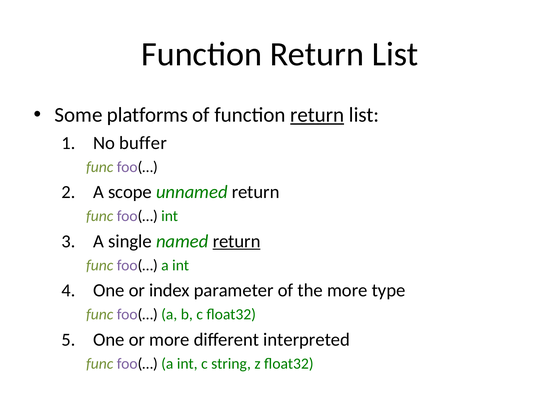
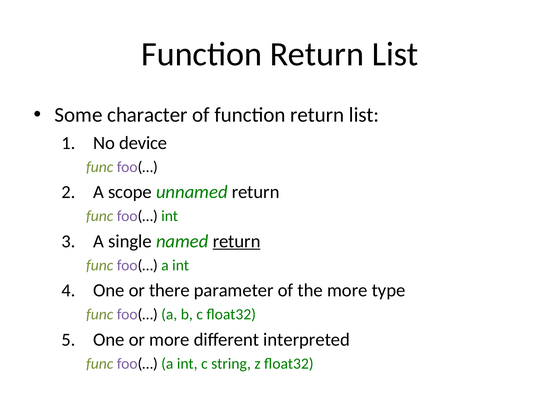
platforms: platforms -> character (147, 115)
return underline: present -> none (317, 115)
buffer: buffer -> device (143, 143)
index: index -> there (169, 290)
